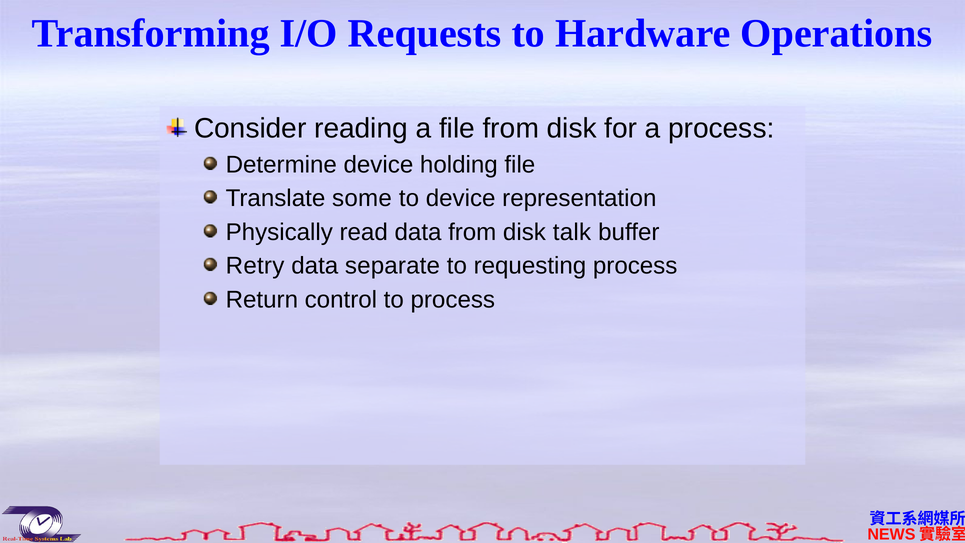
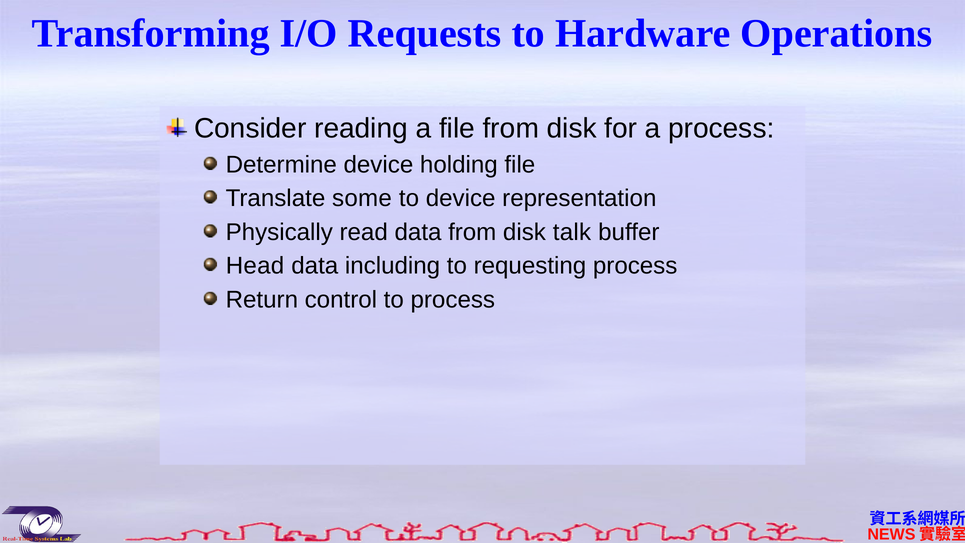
Retry: Retry -> Head (255, 266)
separate: separate -> including (393, 266)
